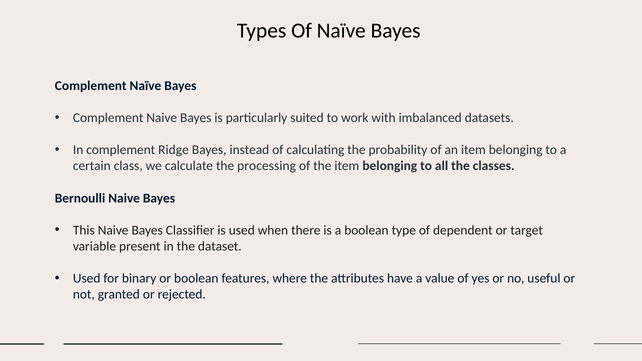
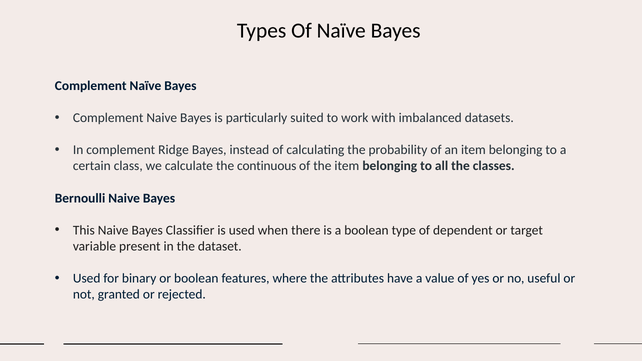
processing: processing -> continuous (267, 166)
